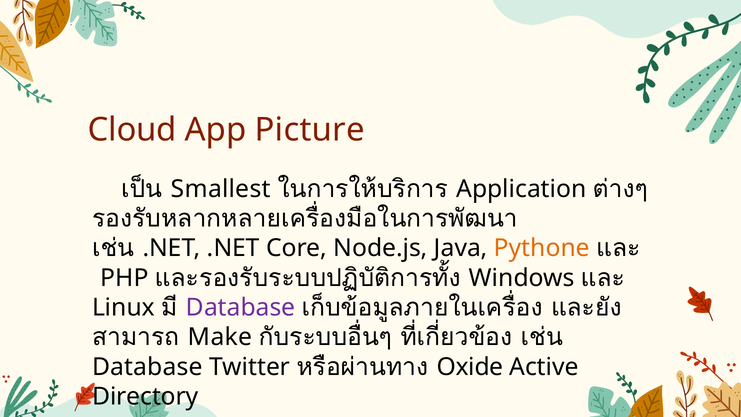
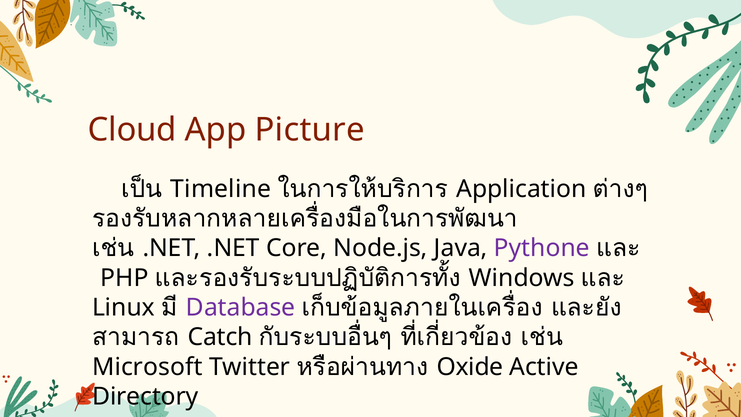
Smallest: Smallest -> Timeline (221, 189)
Pythone colour: orange -> purple (542, 248)
Make: Make -> Catch (220, 337)
Database: Database -> Microsoft (147, 367)
